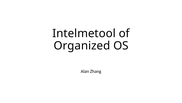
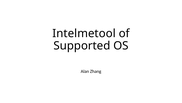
Organized: Organized -> Supported (82, 45)
